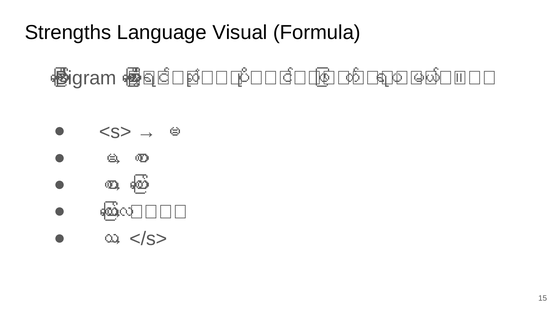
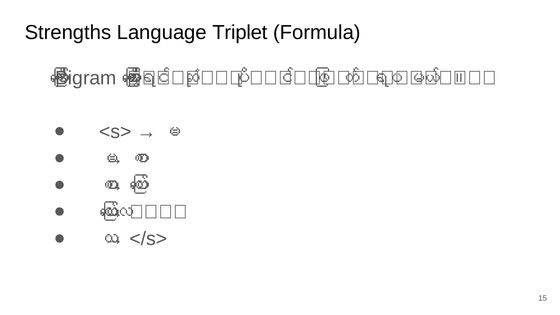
Visual: Visual -> Triplet (240, 32)
